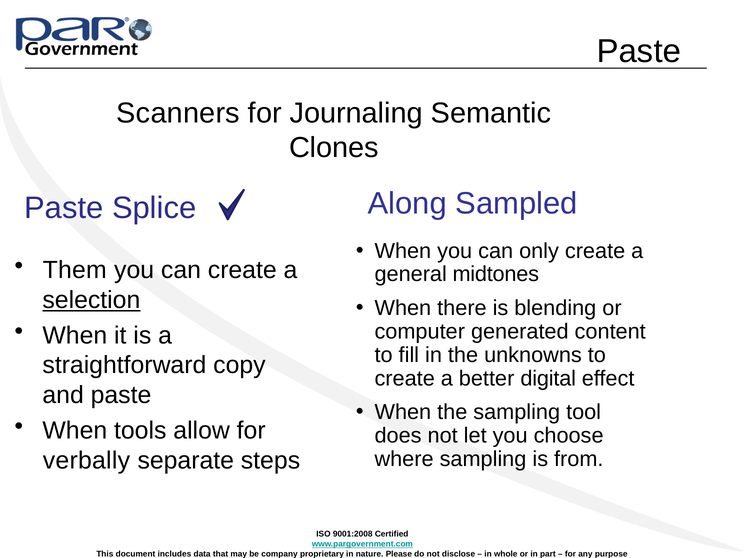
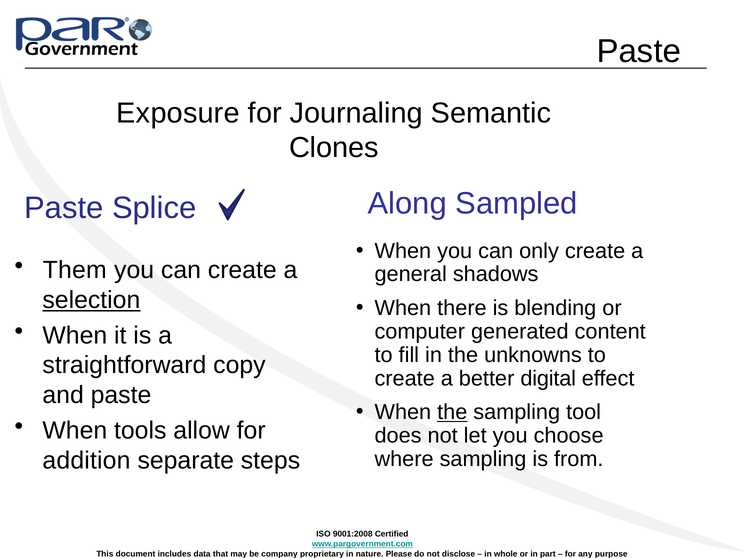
Scanners: Scanners -> Exposure (178, 113)
midtones: midtones -> shadows (496, 274)
the underline: none -> present (452, 412)
verbally: verbally -> addition (86, 460)
